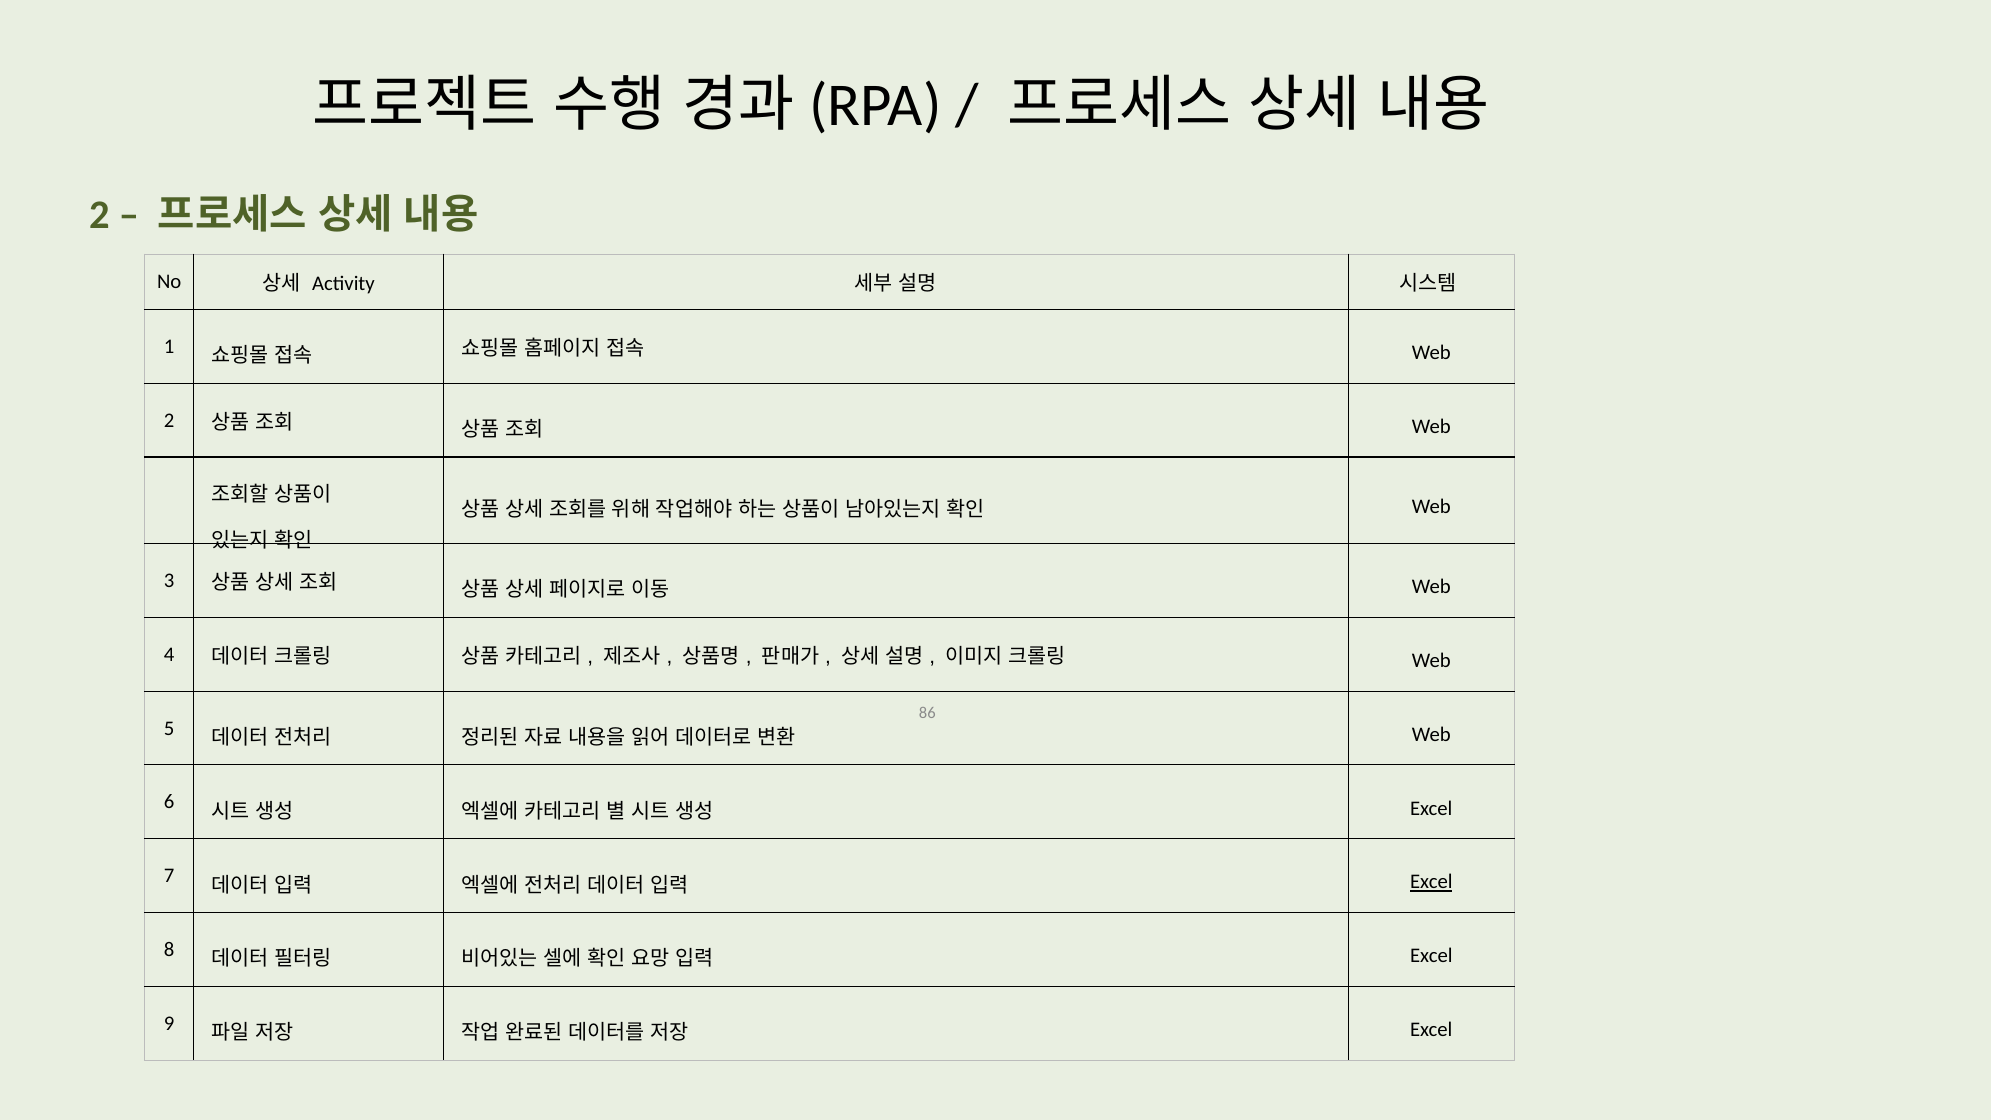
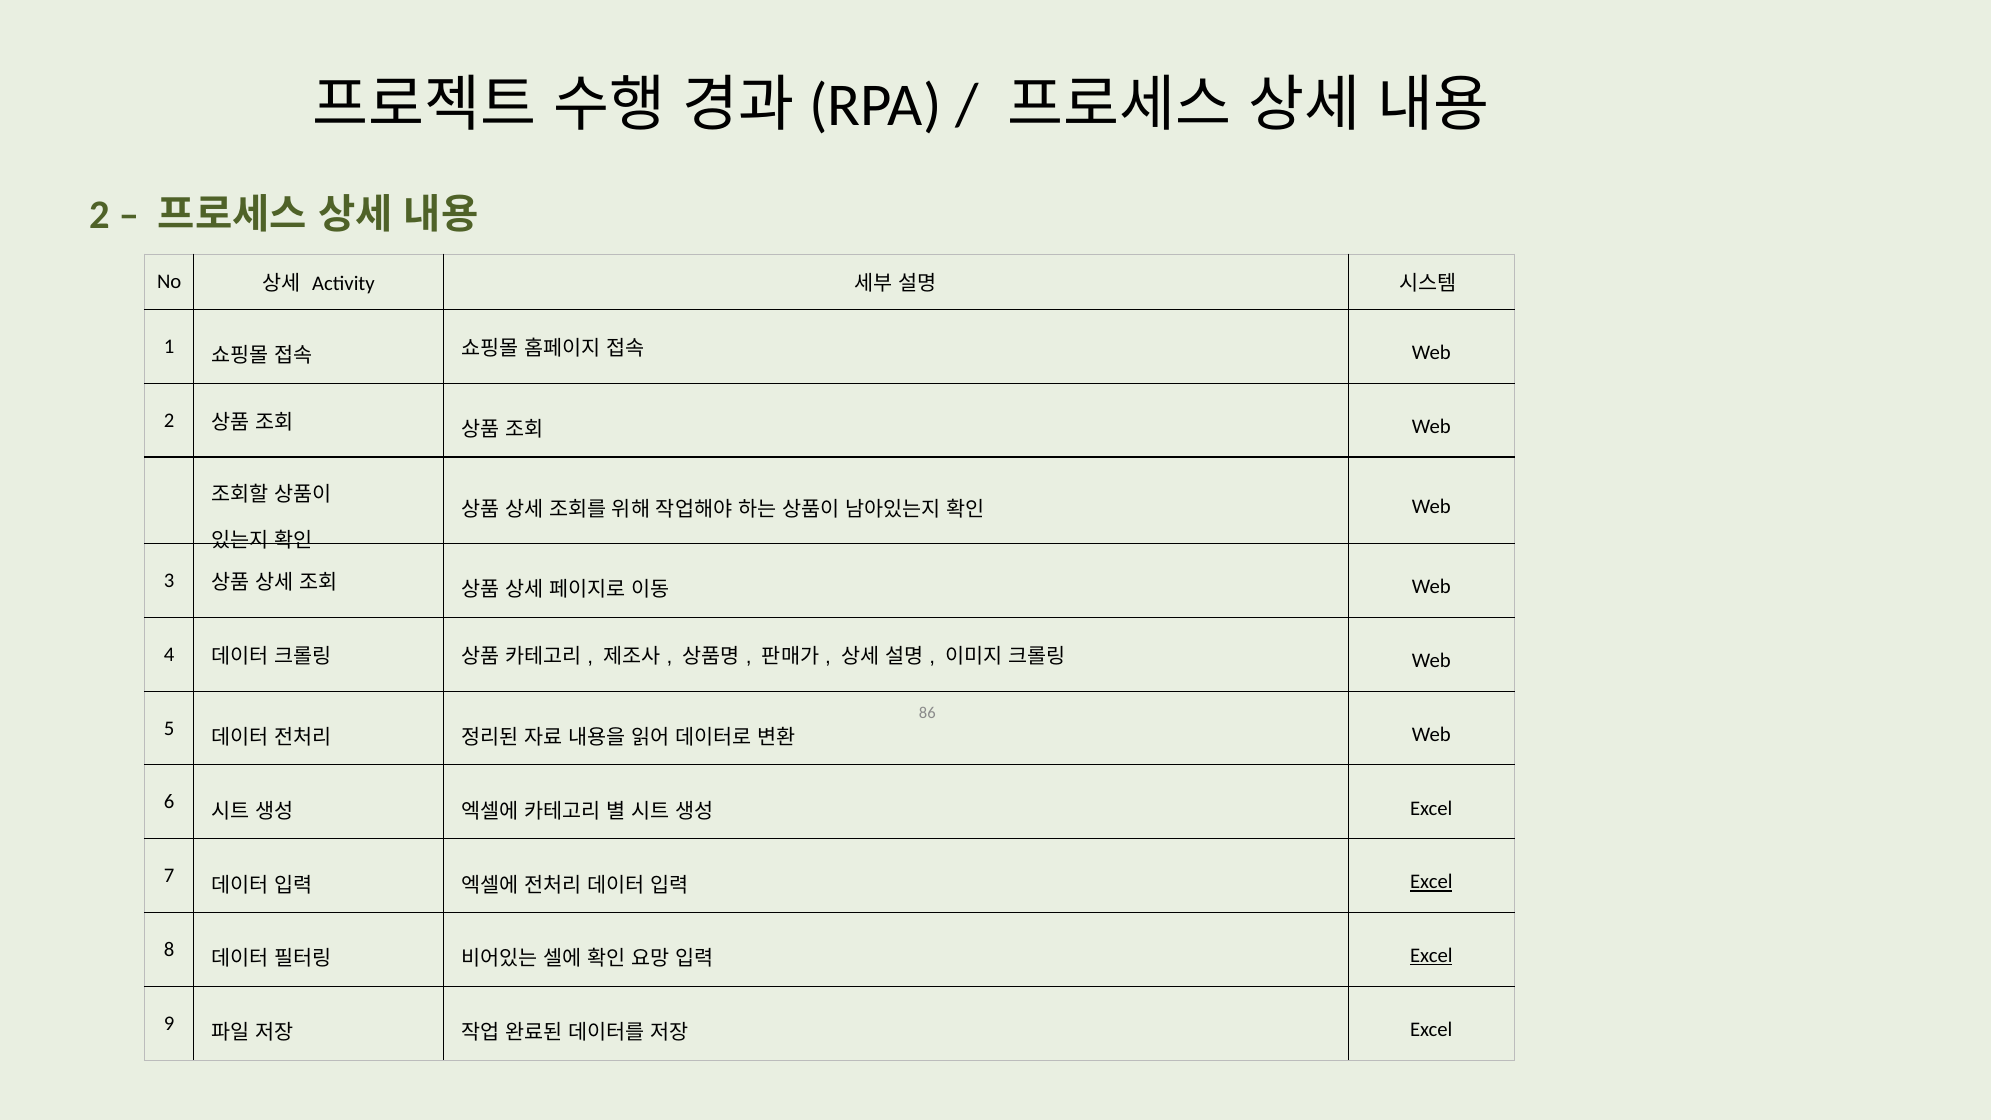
Excel underline: none -> present (1431, 956)
